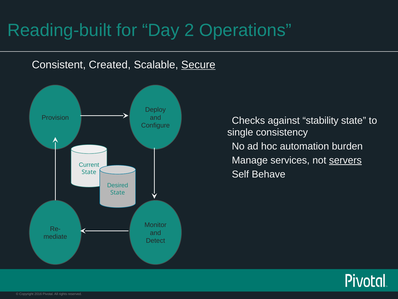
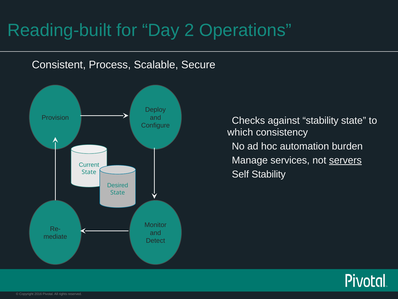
Created: Created -> Process (110, 65)
Secure underline: present -> none (198, 65)
single: single -> which (240, 132)
Behave: Behave -> Stability (269, 174)
